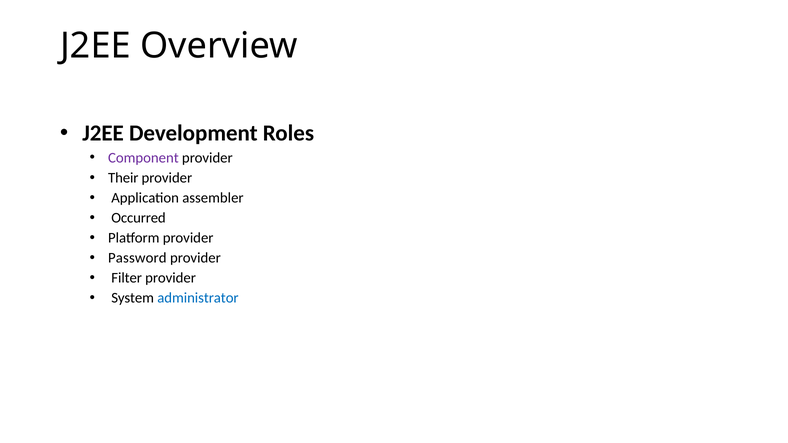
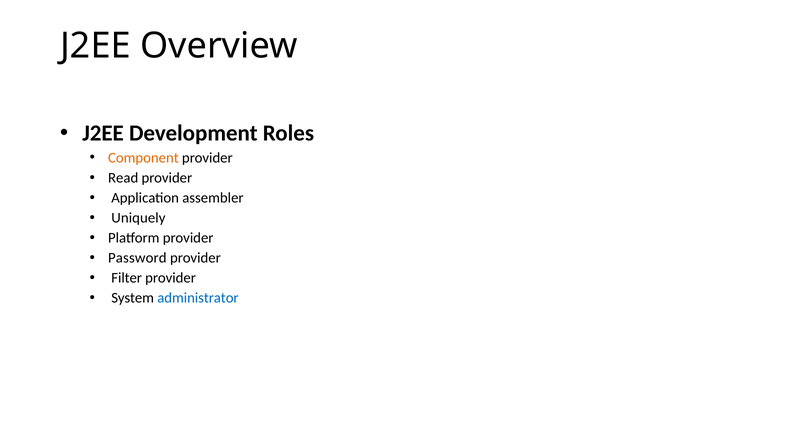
Component colour: purple -> orange (143, 158)
Their: Their -> Read (123, 178)
Occurred: Occurred -> Uniquely (138, 218)
